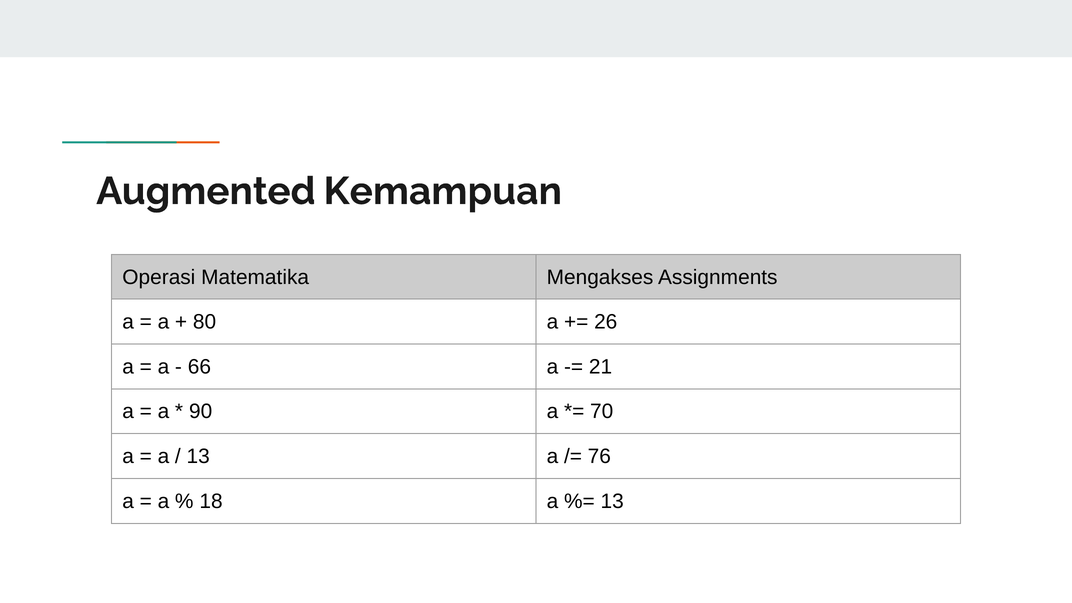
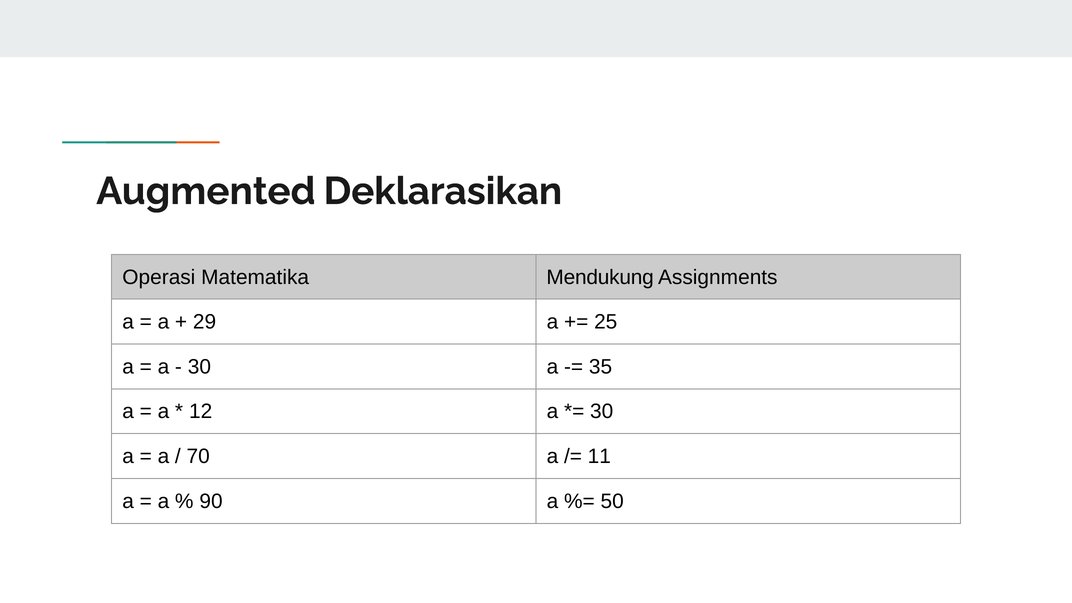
Kemampuan: Kemampuan -> Deklarasikan (443, 191)
Mengakses: Mengakses -> Mendukung (600, 277)
80: 80 -> 29 (205, 322)
26: 26 -> 25 (606, 322)
66: 66 -> 30 (199, 367)
21: 21 -> 35 (601, 367)
90: 90 -> 12 (201, 412)
70: 70 -> 30 (602, 412)
13: 13 -> 70 (198, 456)
76: 76 -> 11 (599, 456)
18: 18 -> 90 (211, 501)
13: 13 -> 50 (612, 501)
